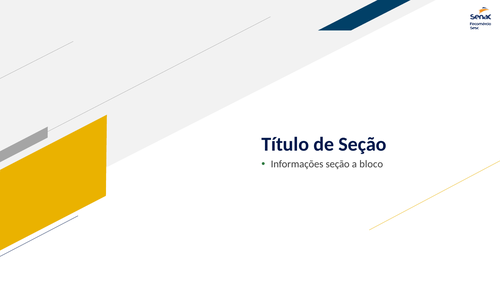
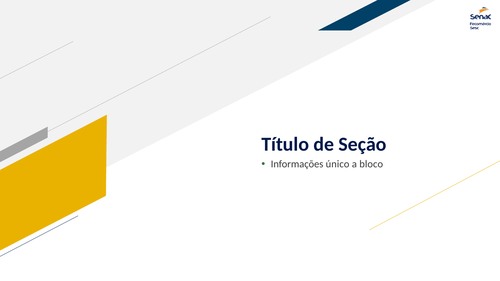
Informações seção: seção -> único (338, 164)
